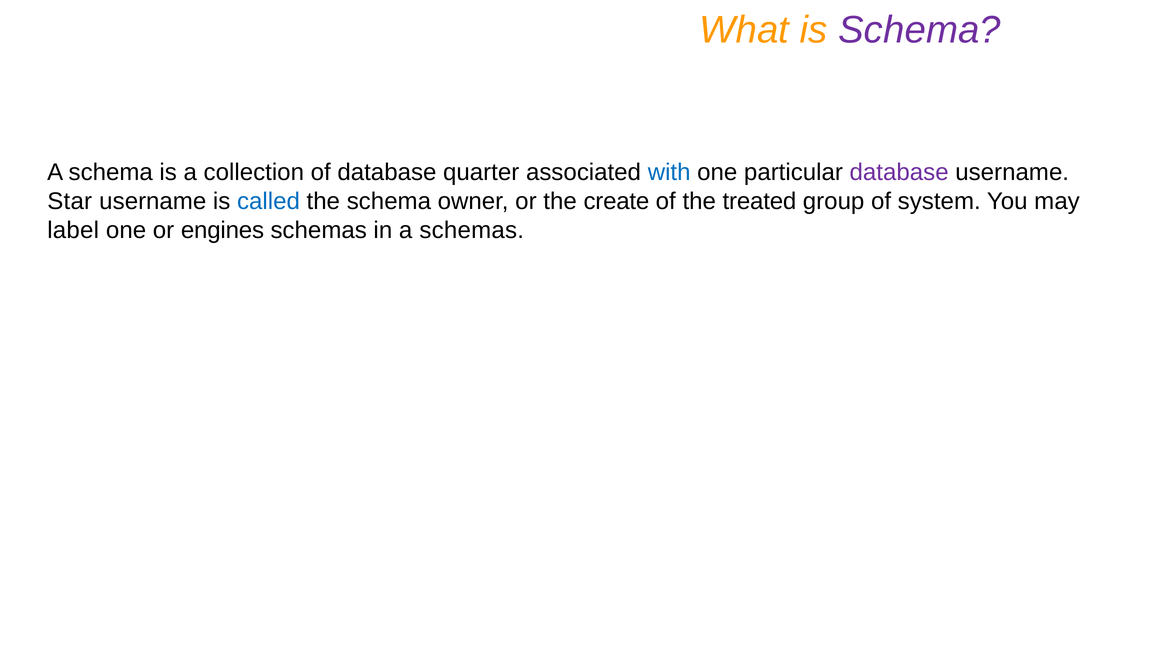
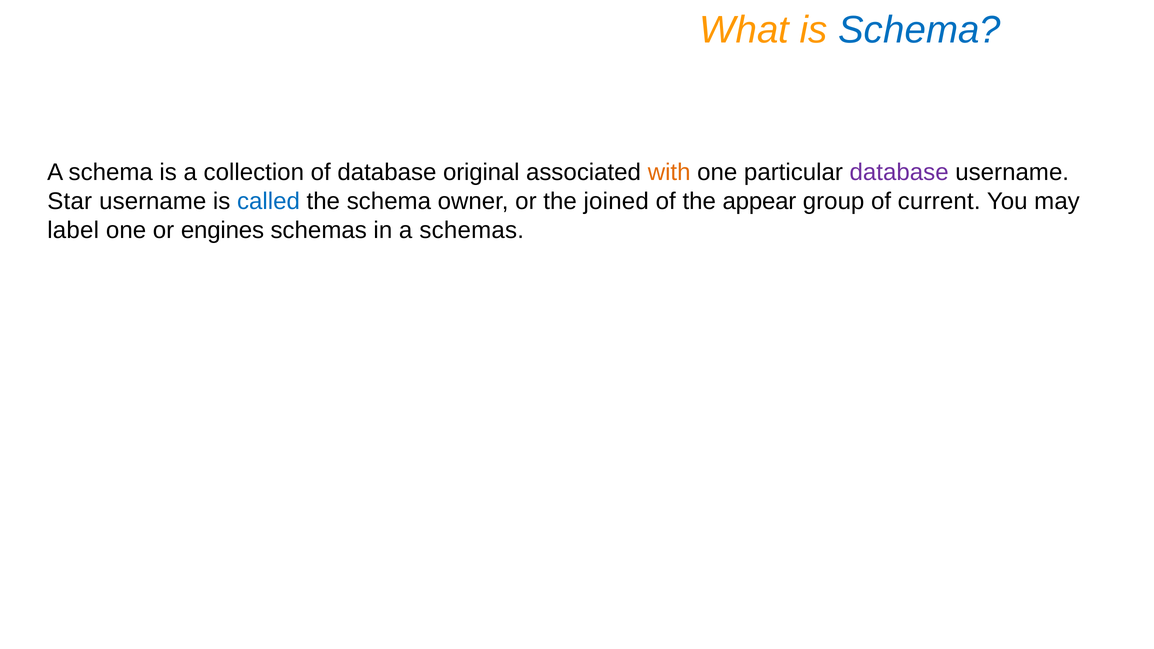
Schema colour: purple -> blue (920, 30)
quarter: quarter -> original (481, 173)
with colour: blue -> orange (669, 173)
create: create -> joined (616, 201)
treated: treated -> appear (759, 201)
system: system -> current (939, 201)
